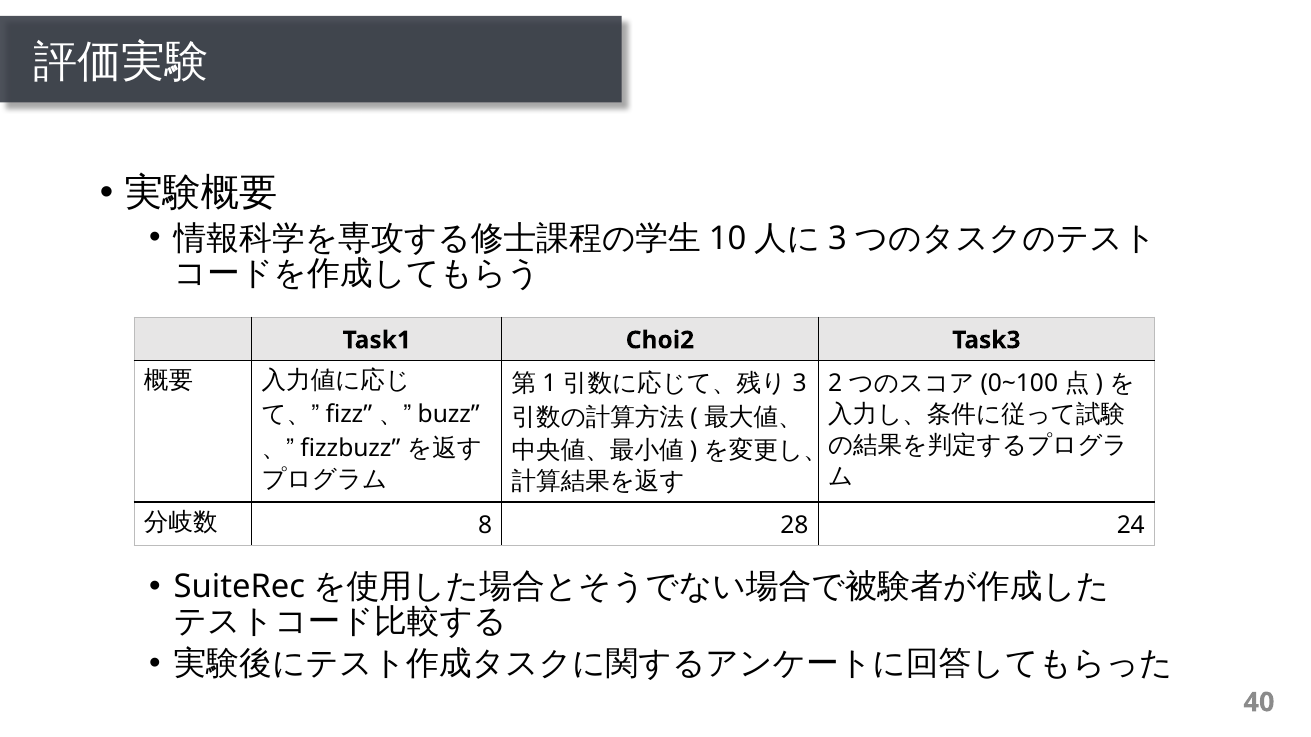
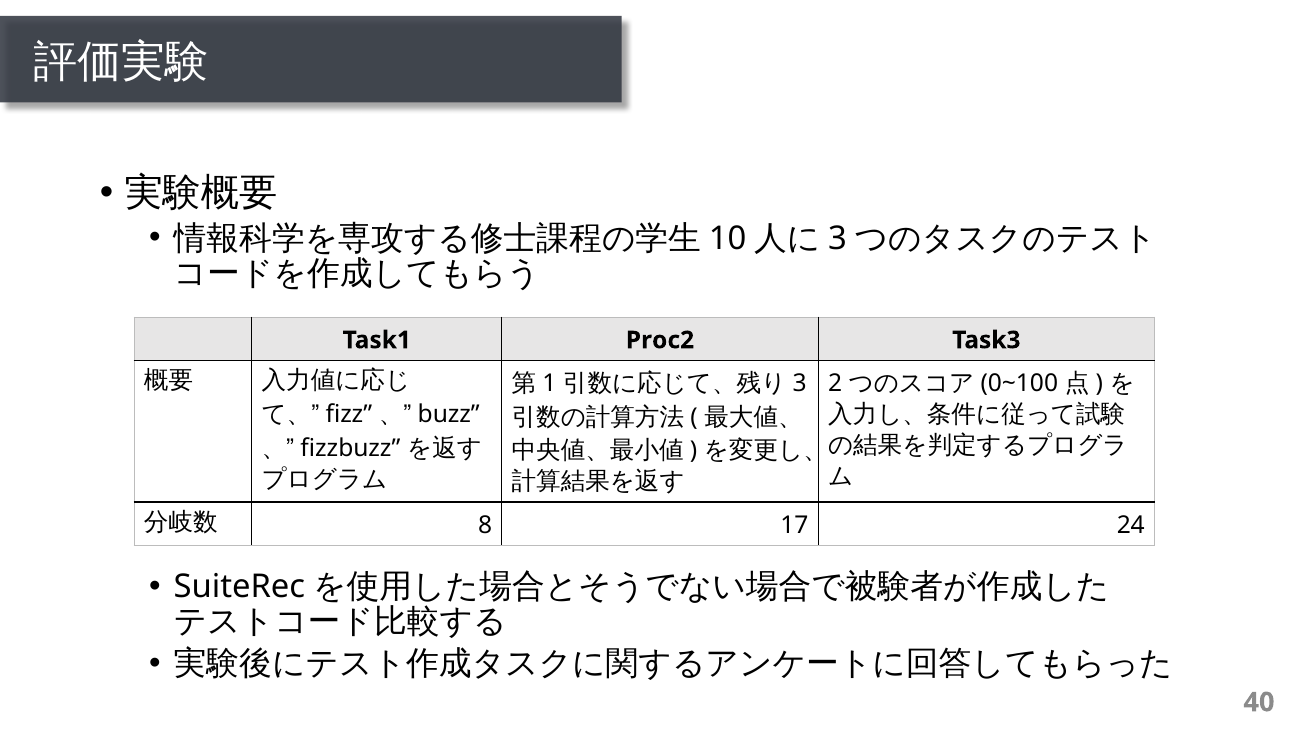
Choi2: Choi2 -> Proc2 (660, 340)
28: 28 -> 17 (794, 525)
